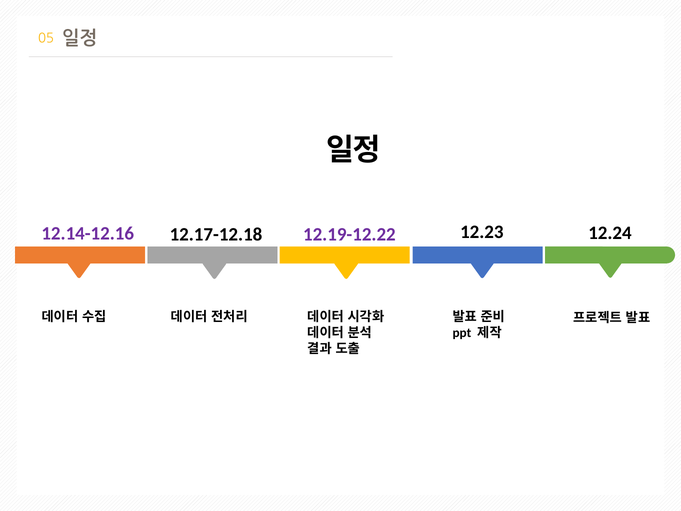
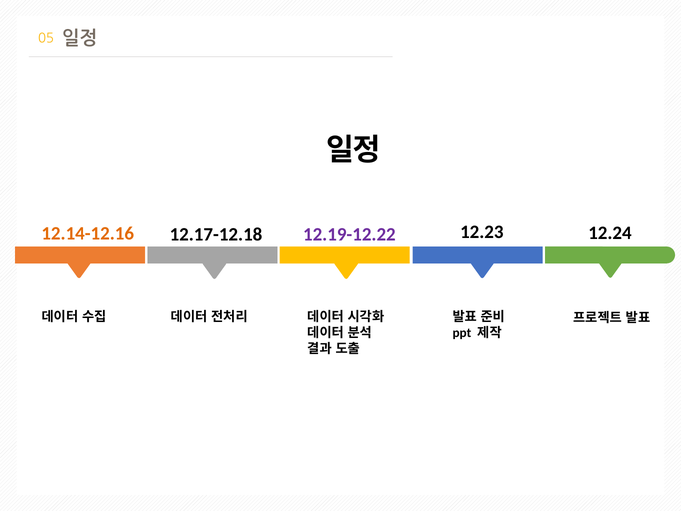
12.14-12.16 colour: purple -> orange (88, 233)
